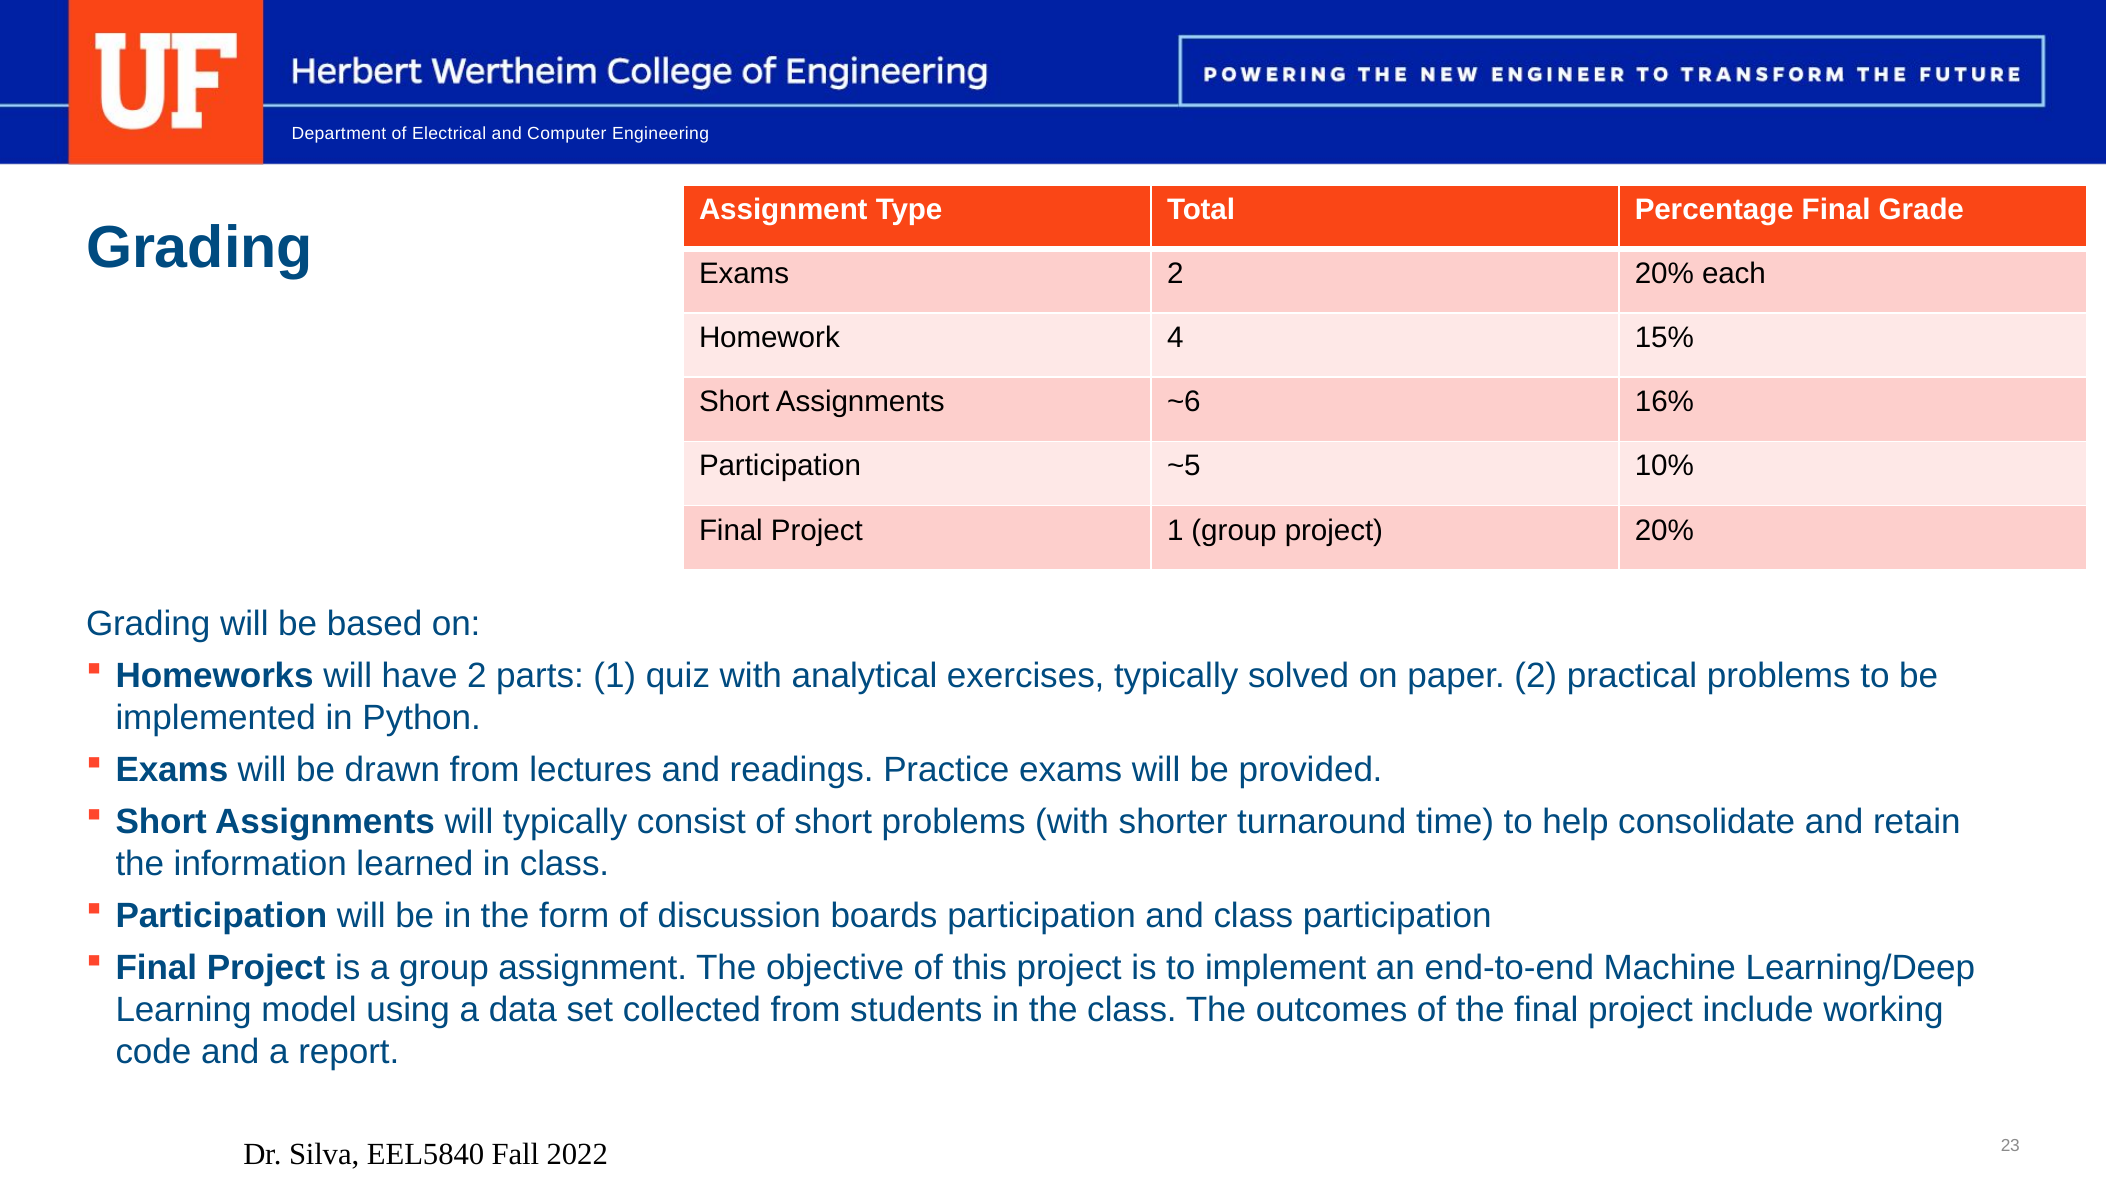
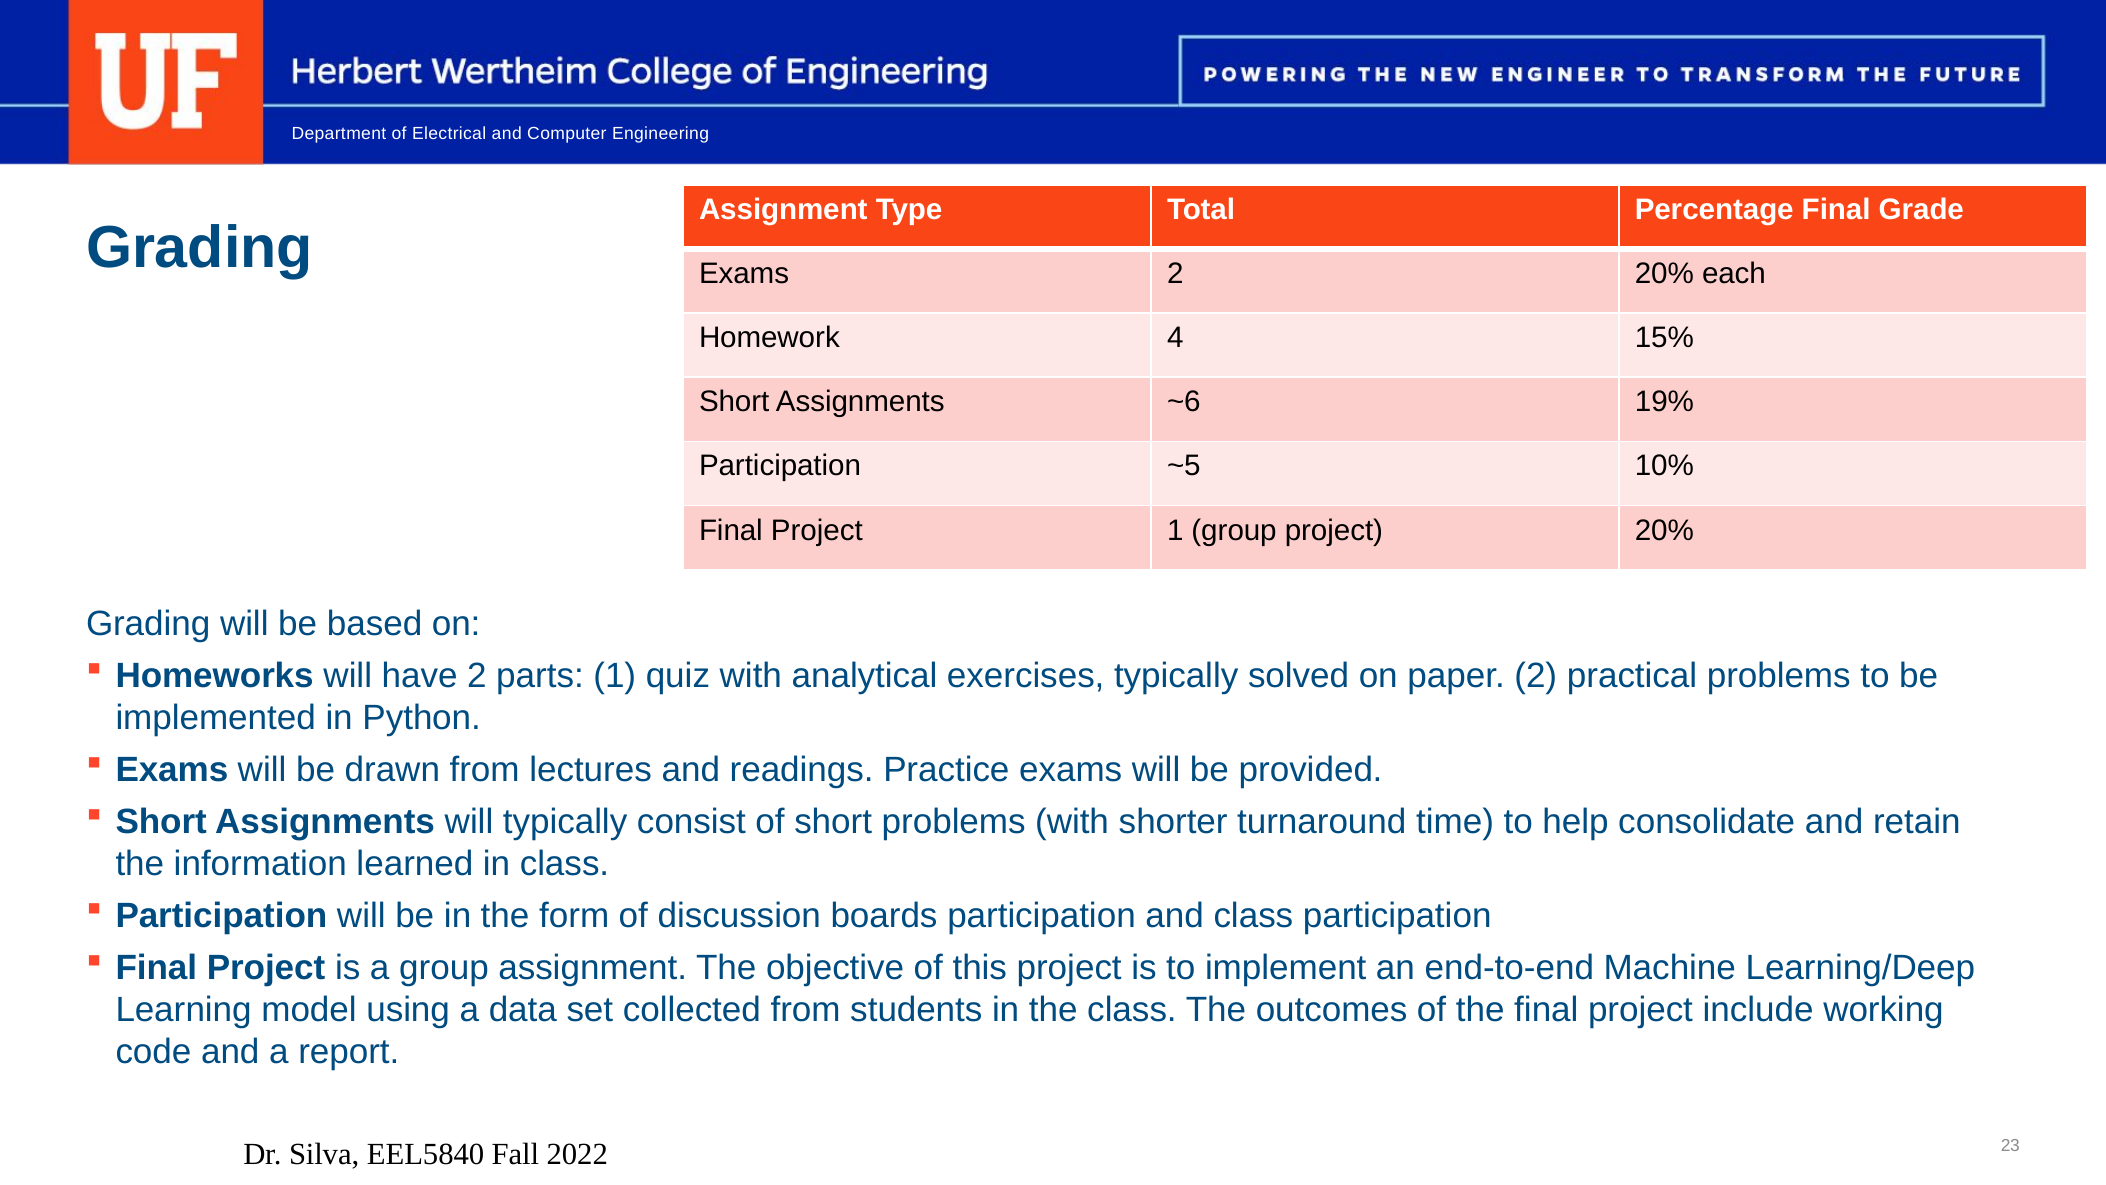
16%: 16% -> 19% (1664, 402)
